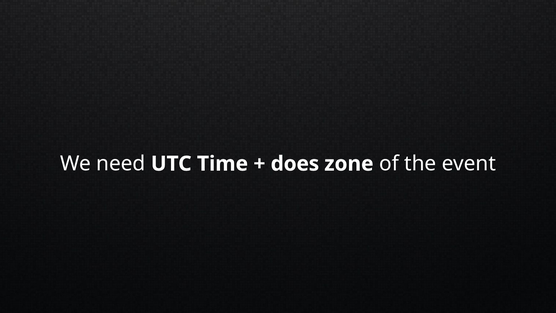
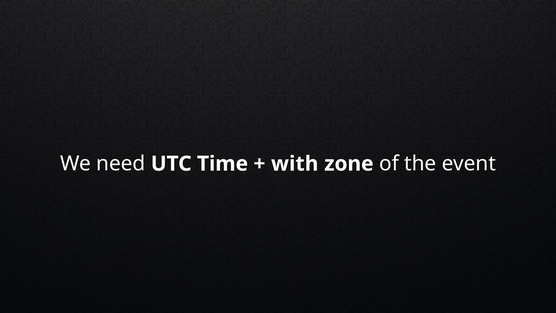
does: does -> with (295, 164)
